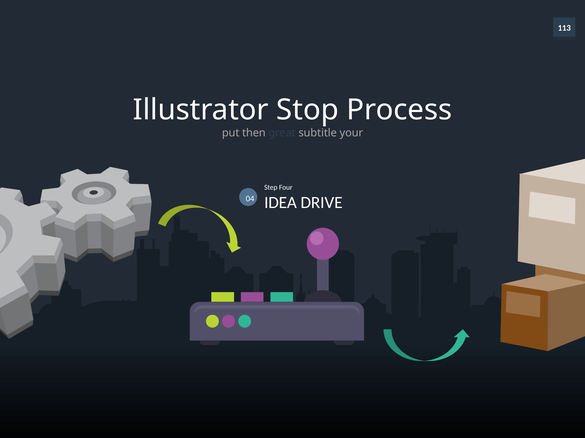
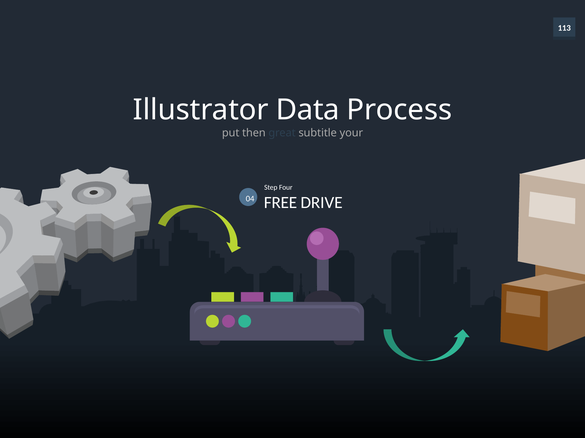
Stop: Stop -> Data (308, 110)
IDEA: IDEA -> FREE (281, 203)
